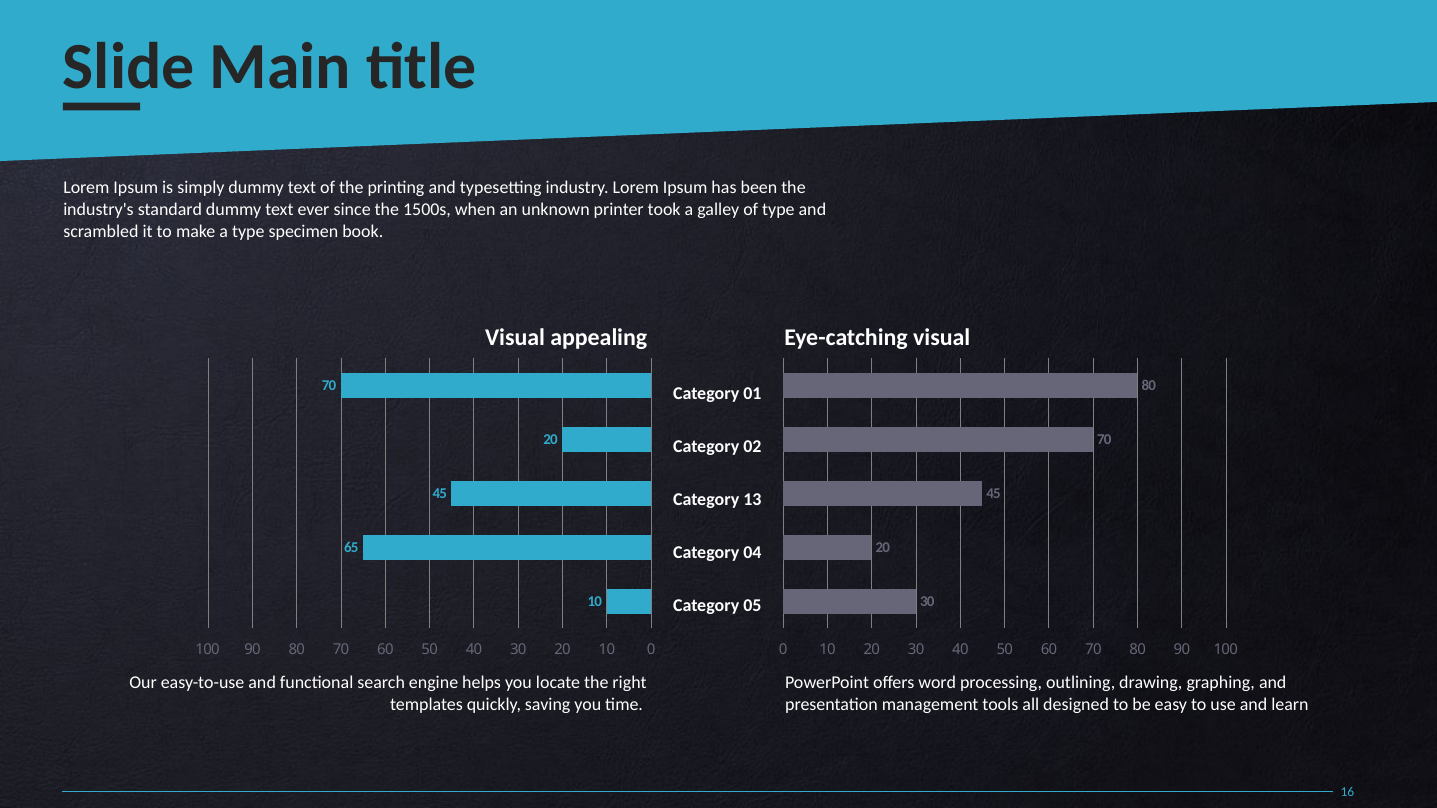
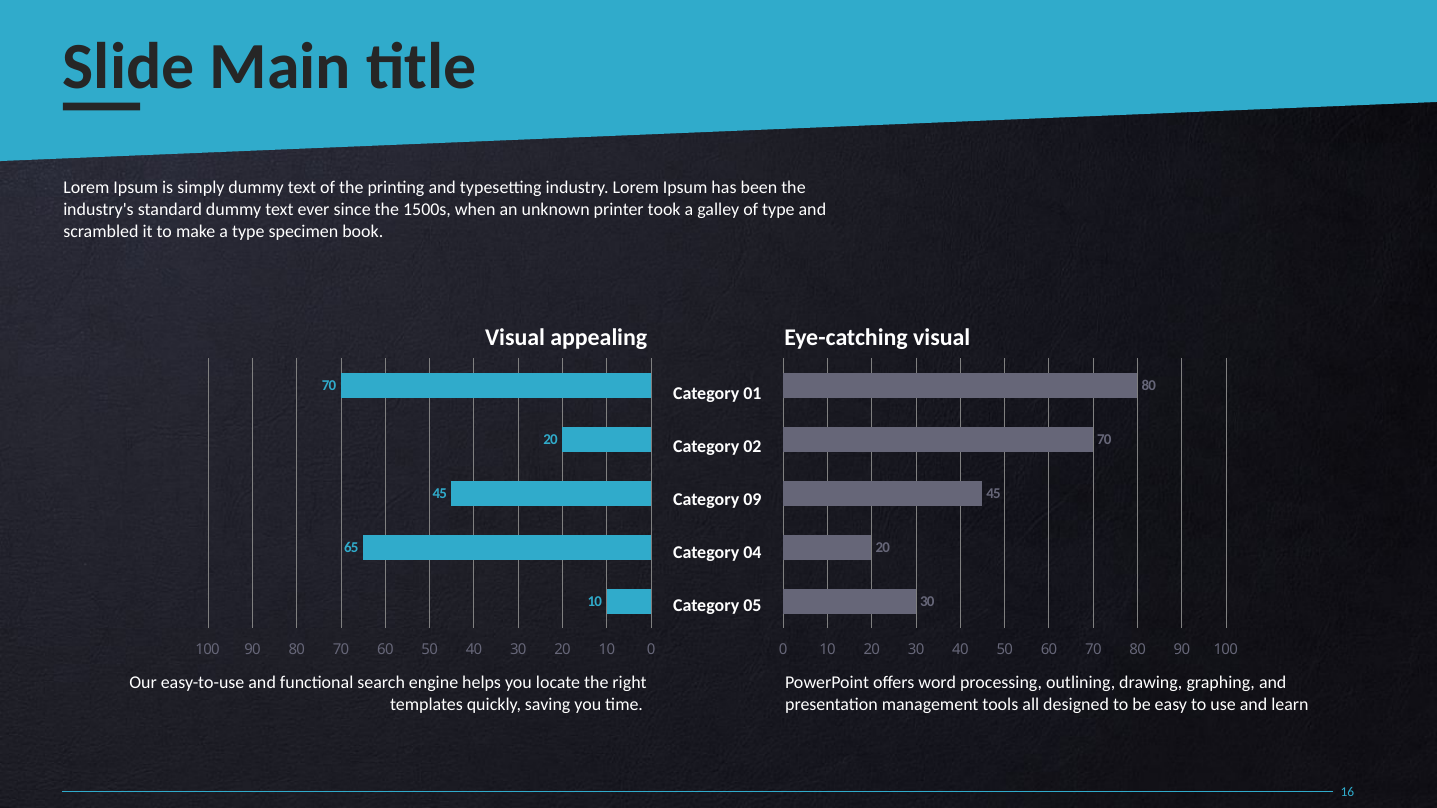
13: 13 -> 09 (752, 500)
